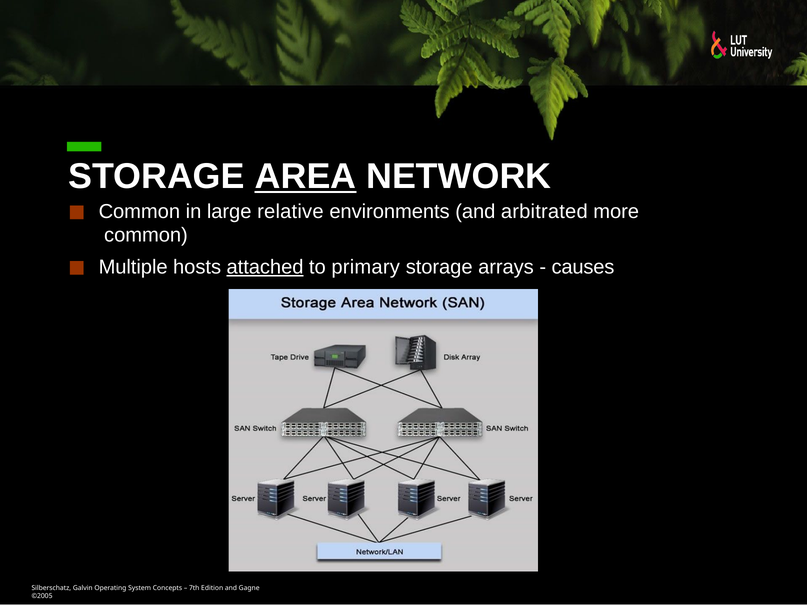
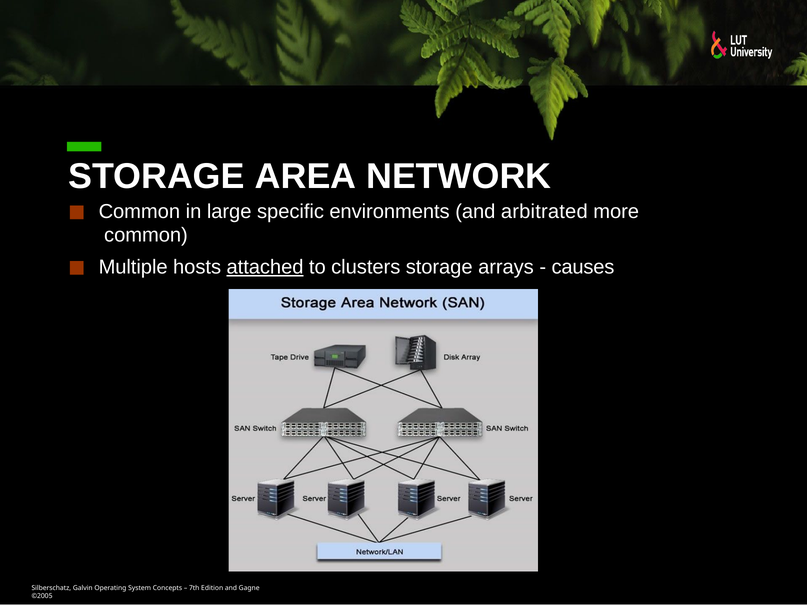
AREA underline: present -> none (306, 177)
relative: relative -> specific (291, 212)
primary: primary -> clusters (366, 267)
